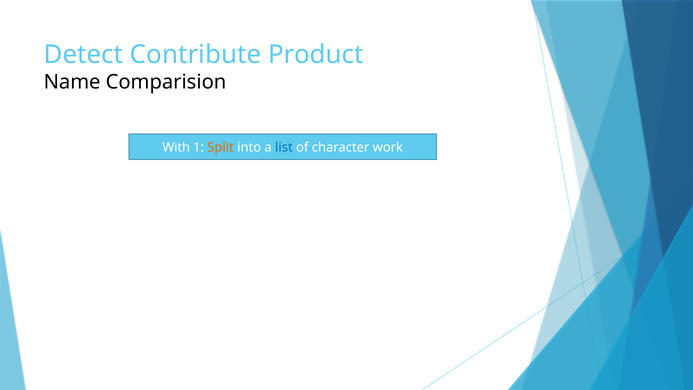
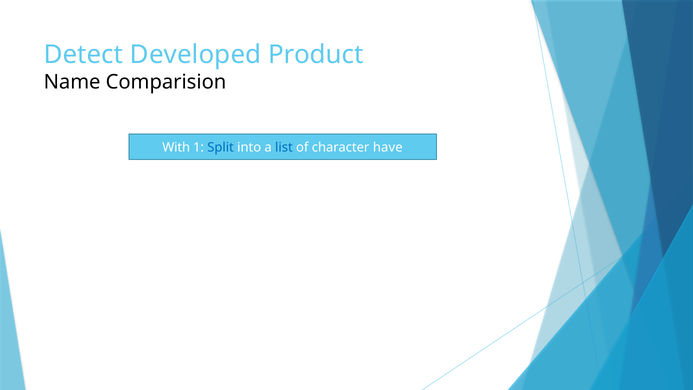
Contribute: Contribute -> Developed (196, 55)
Split colour: orange -> blue (221, 148)
work: work -> have (388, 148)
